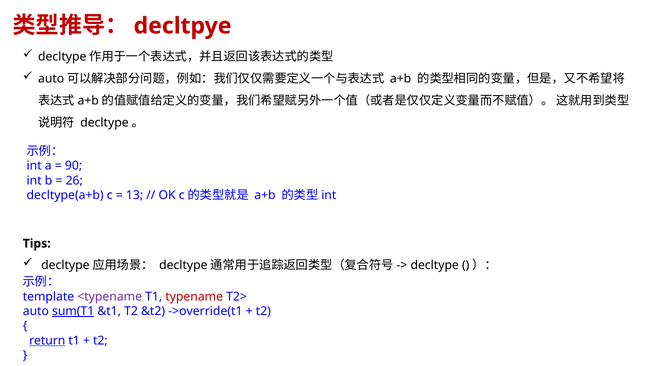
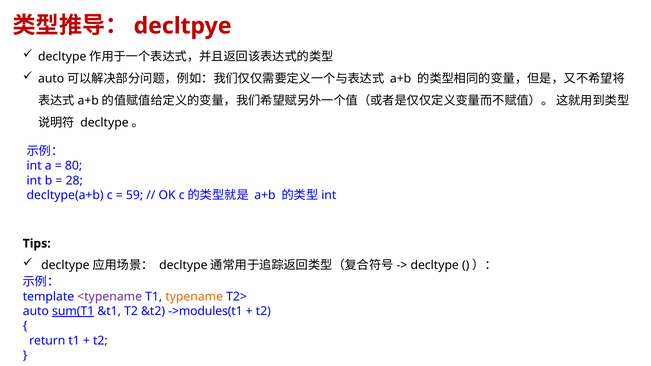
90: 90 -> 80 (74, 166)
26: 26 -> 28 (74, 181)
13: 13 -> 59 (135, 195)
typename colour: red -> orange (194, 297)
->override(t1: ->override(t1 -> ->modules(t1 (205, 311)
return underline: present -> none (47, 341)
